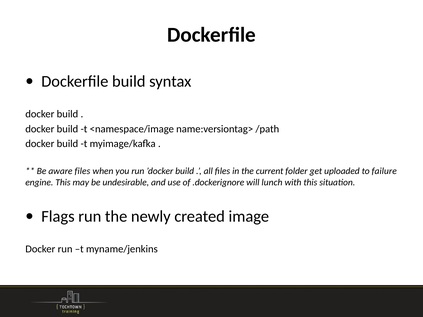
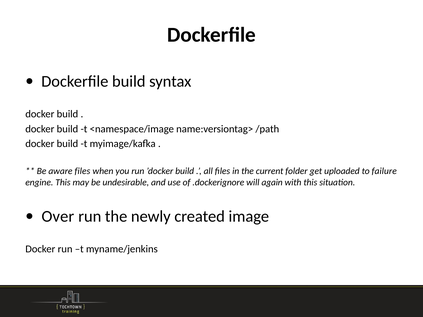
lunch: lunch -> again (272, 183)
Flags: Flags -> Over (58, 217)
